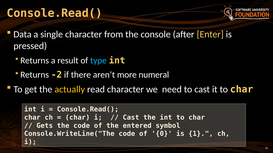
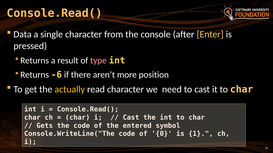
type colour: light blue -> pink (98, 61)
-2: -2 -> -6 (56, 75)
numeral: numeral -> position (154, 75)
